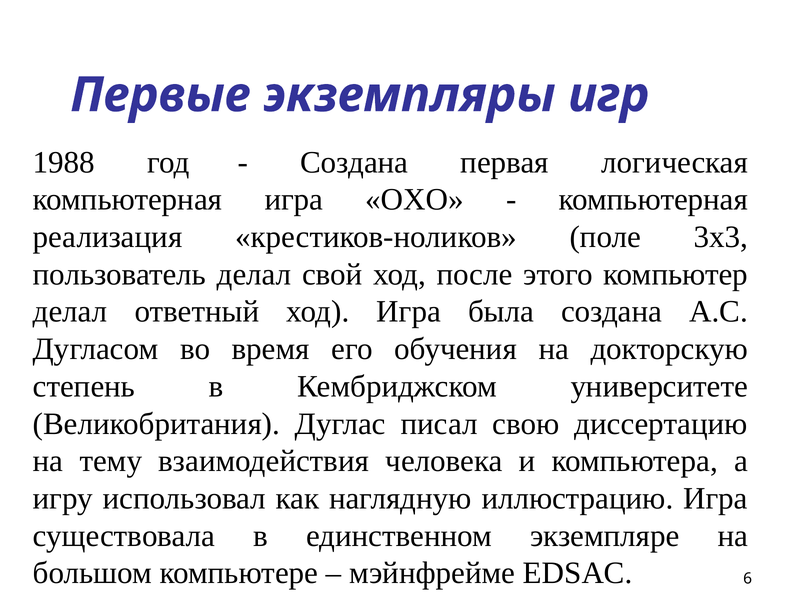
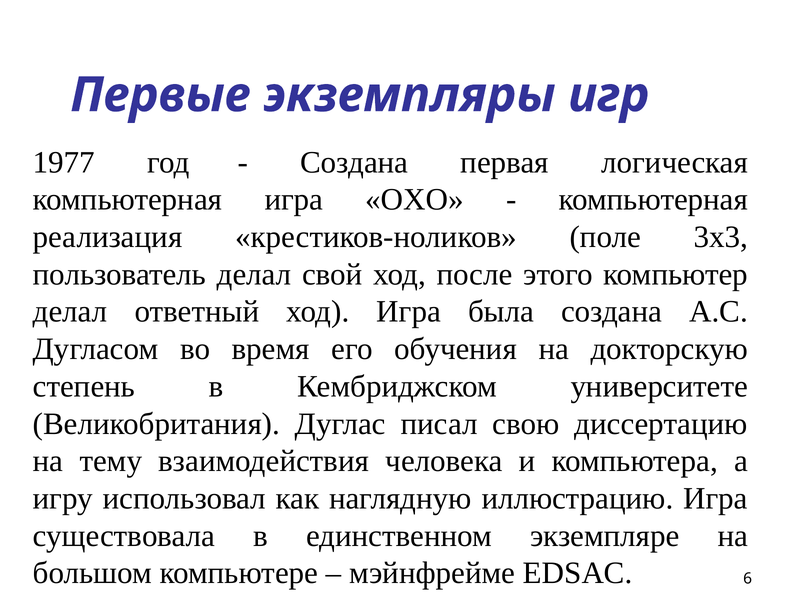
1988: 1988 -> 1977 (64, 162)
